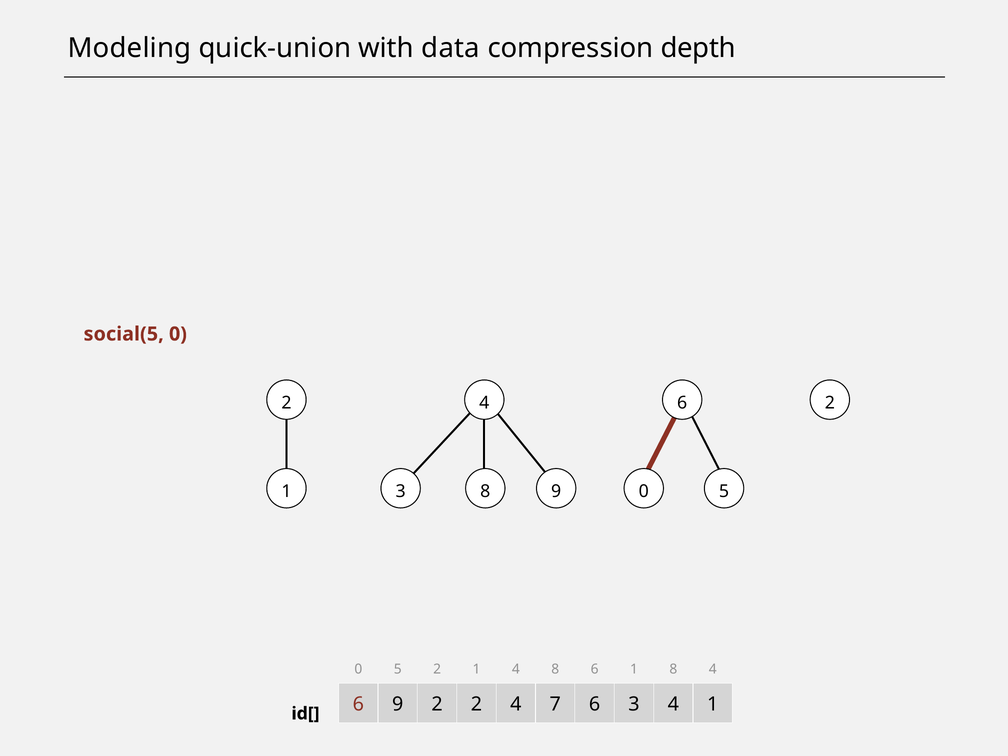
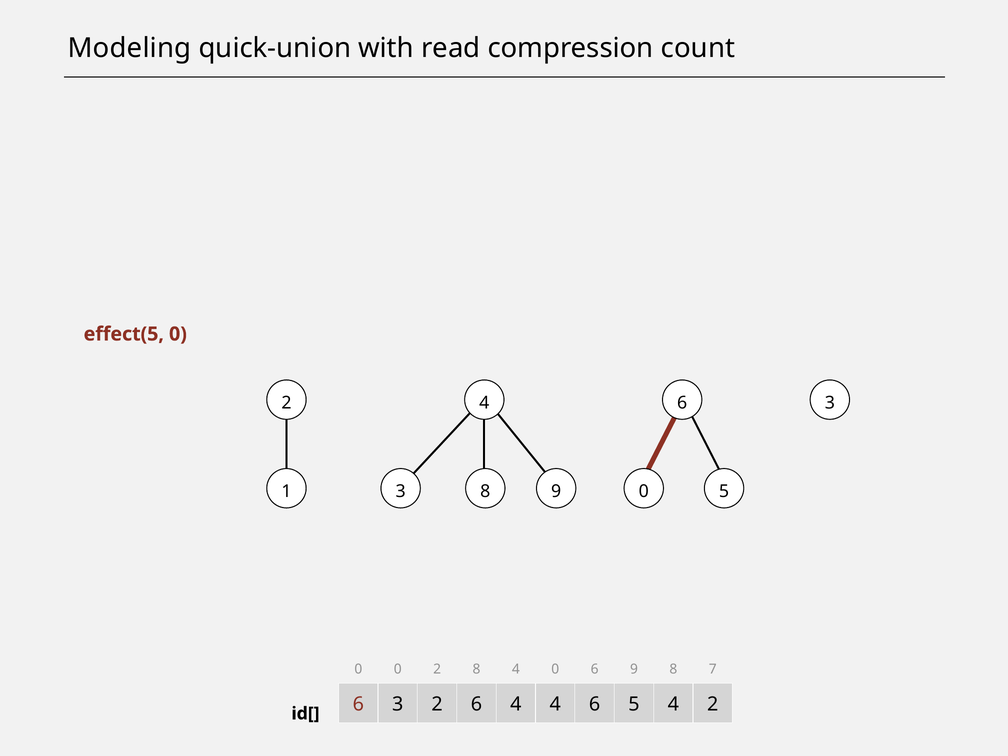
data: data -> read (451, 48)
depth: depth -> count (698, 48)
social(5: social(5 -> effect(5 (124, 334)
2: 2 -> 3 (830, 403)
0 5: 5 -> 0 (398, 669)
1: 1 -> 8 (476, 669)
4 8: 8 -> 0 (555, 669)
6 1: 1 -> 9 (634, 669)
4: 4 -> 7 (713, 669)
9: 9 -> 3 (398, 704)
2: 2 -> 6 (476, 704)
7: 7 -> 4 (555, 704)
6 3: 3 -> 5 (634, 704)
4 1: 1 -> 2 (713, 704)
